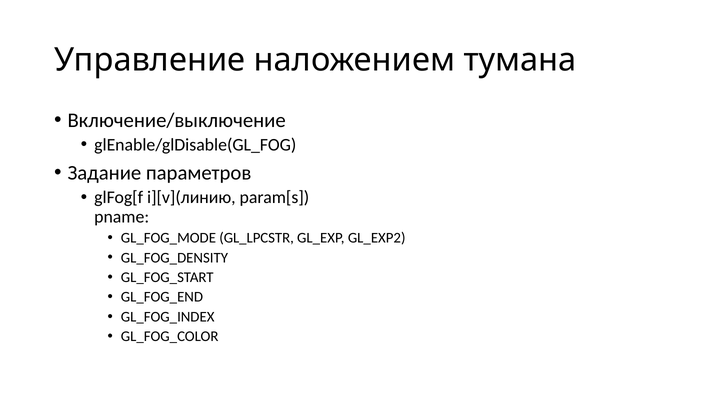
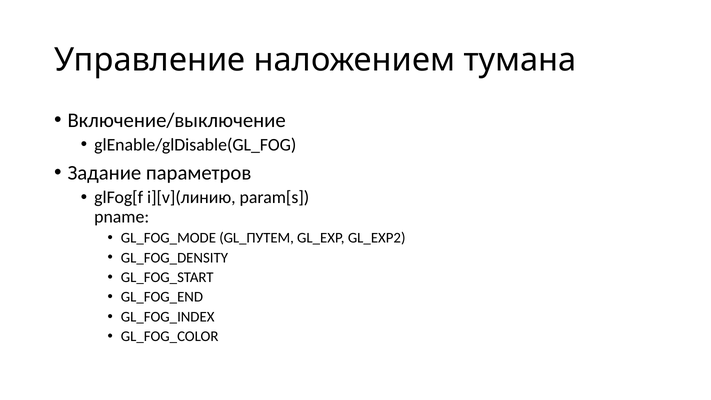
GL_LPCSTR: GL_LPCSTR -> GL_ПУТЕМ (257, 238)
